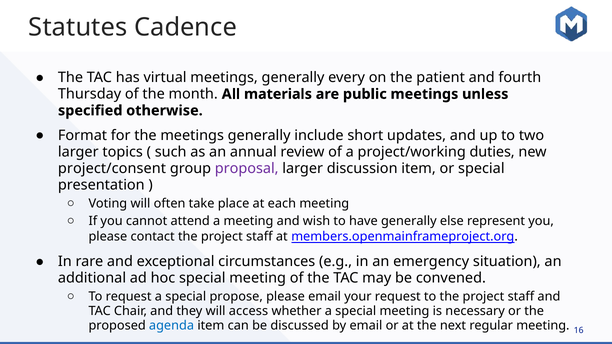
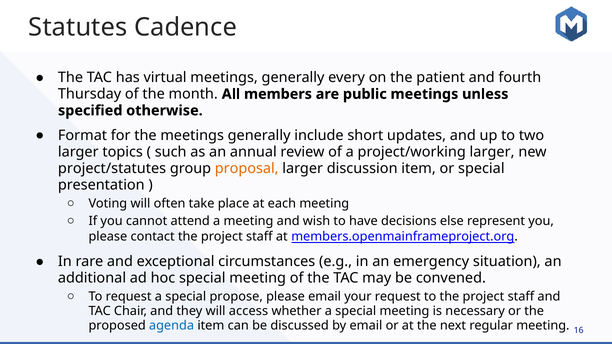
materials: materials -> members (278, 94)
project/working duties: duties -> larger (492, 152)
project/consent: project/consent -> project/statutes (112, 169)
proposal colour: purple -> orange (247, 169)
have generally: generally -> decisions (409, 221)
